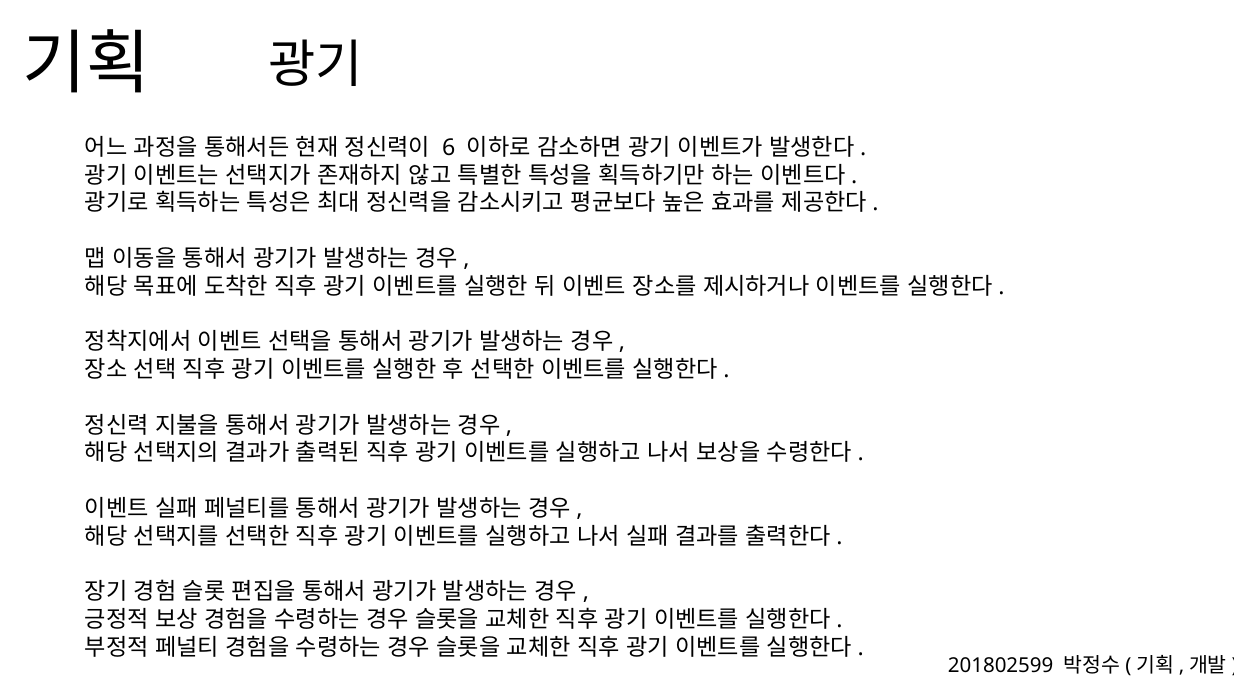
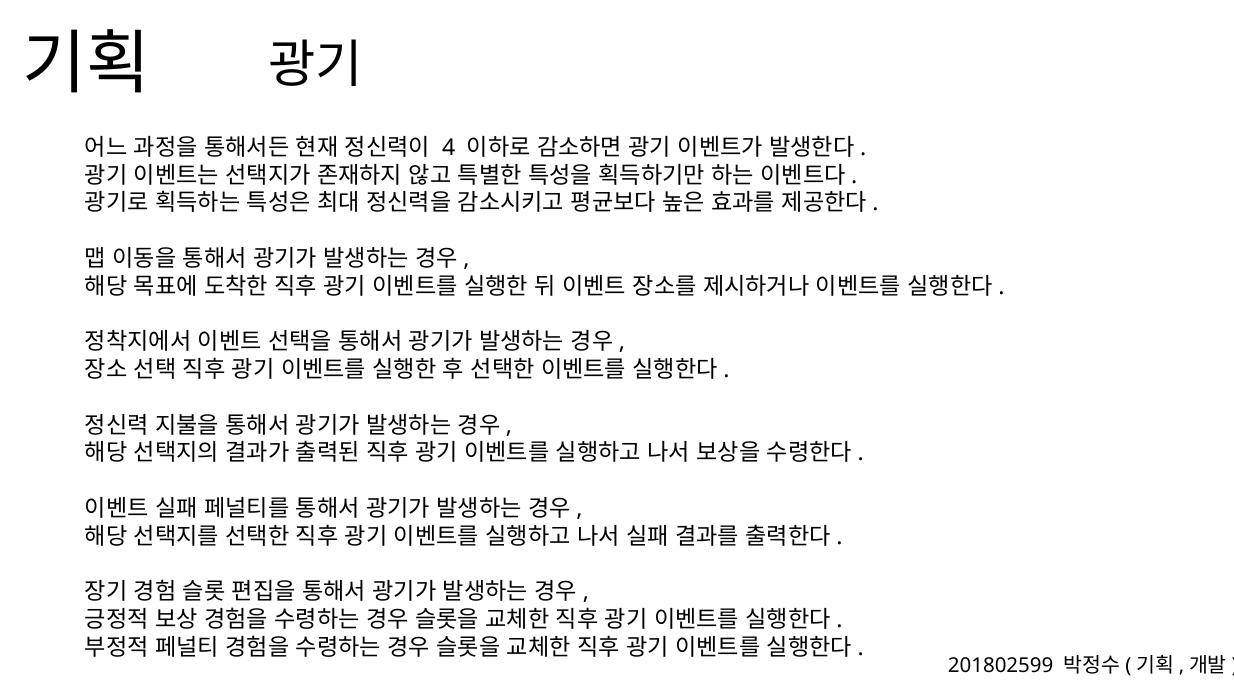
6: 6 -> 4 (449, 148)
